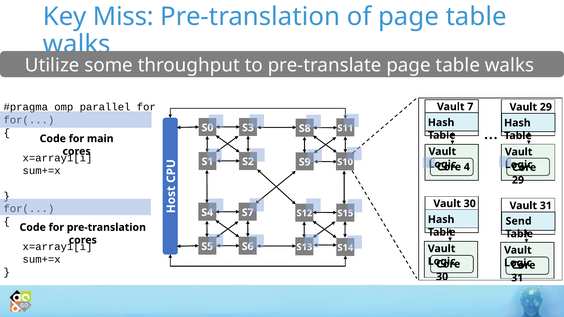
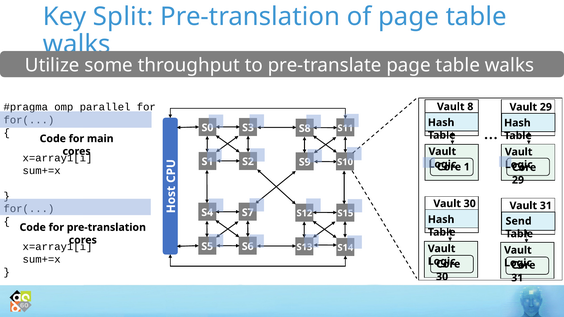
Miss: Miss -> Split (123, 17)
7: 7 -> 8 (470, 107)
4: 4 -> 1 (467, 167)
